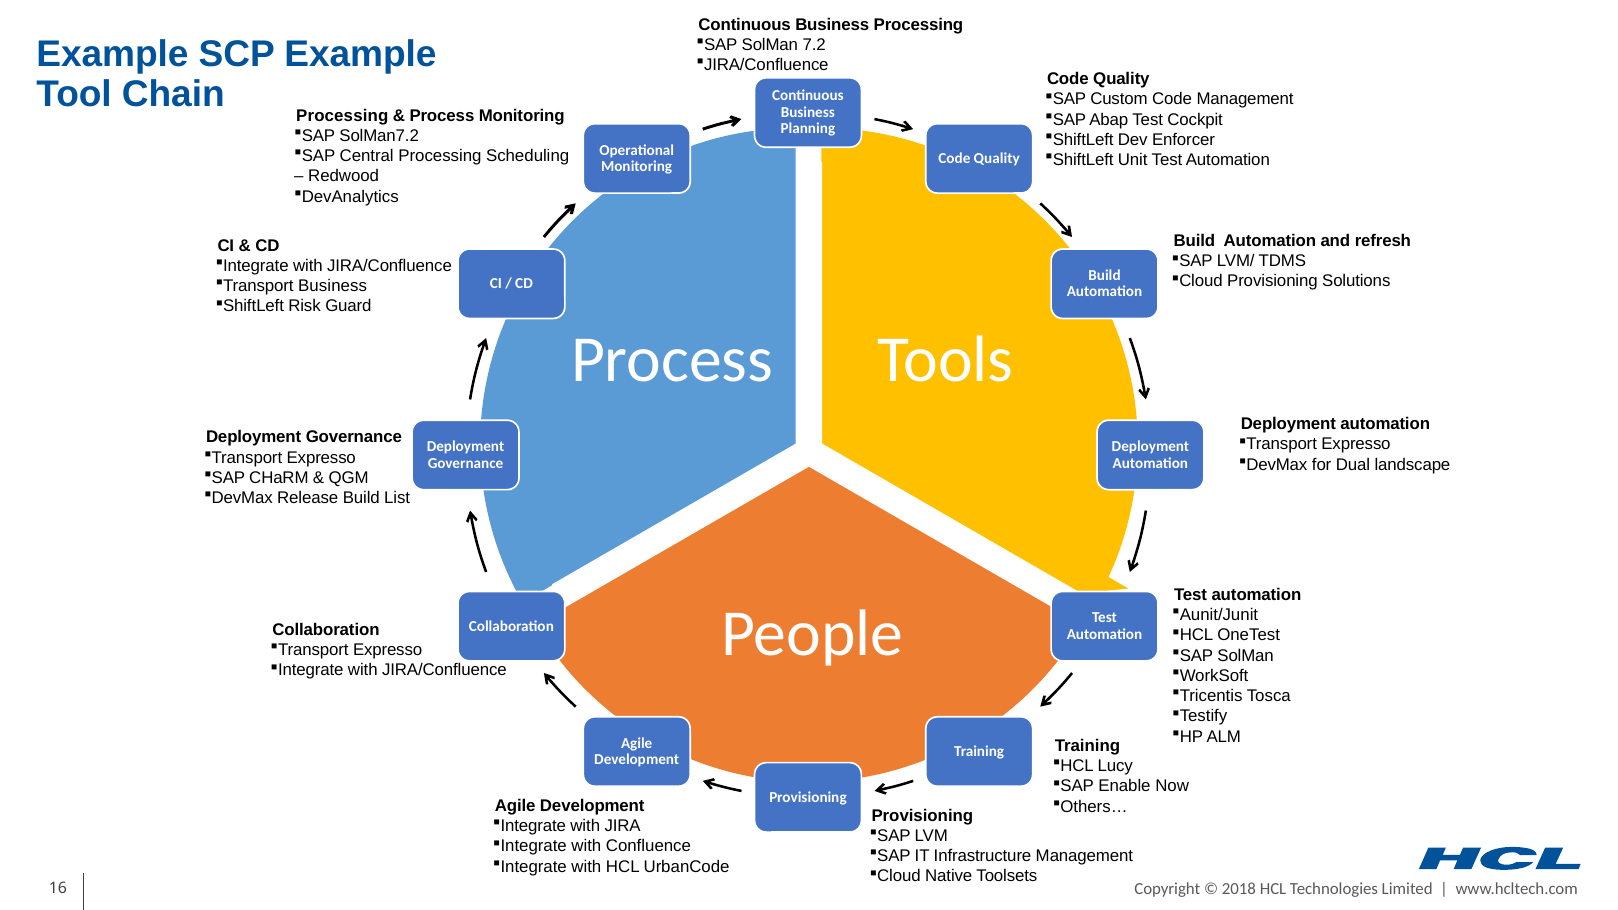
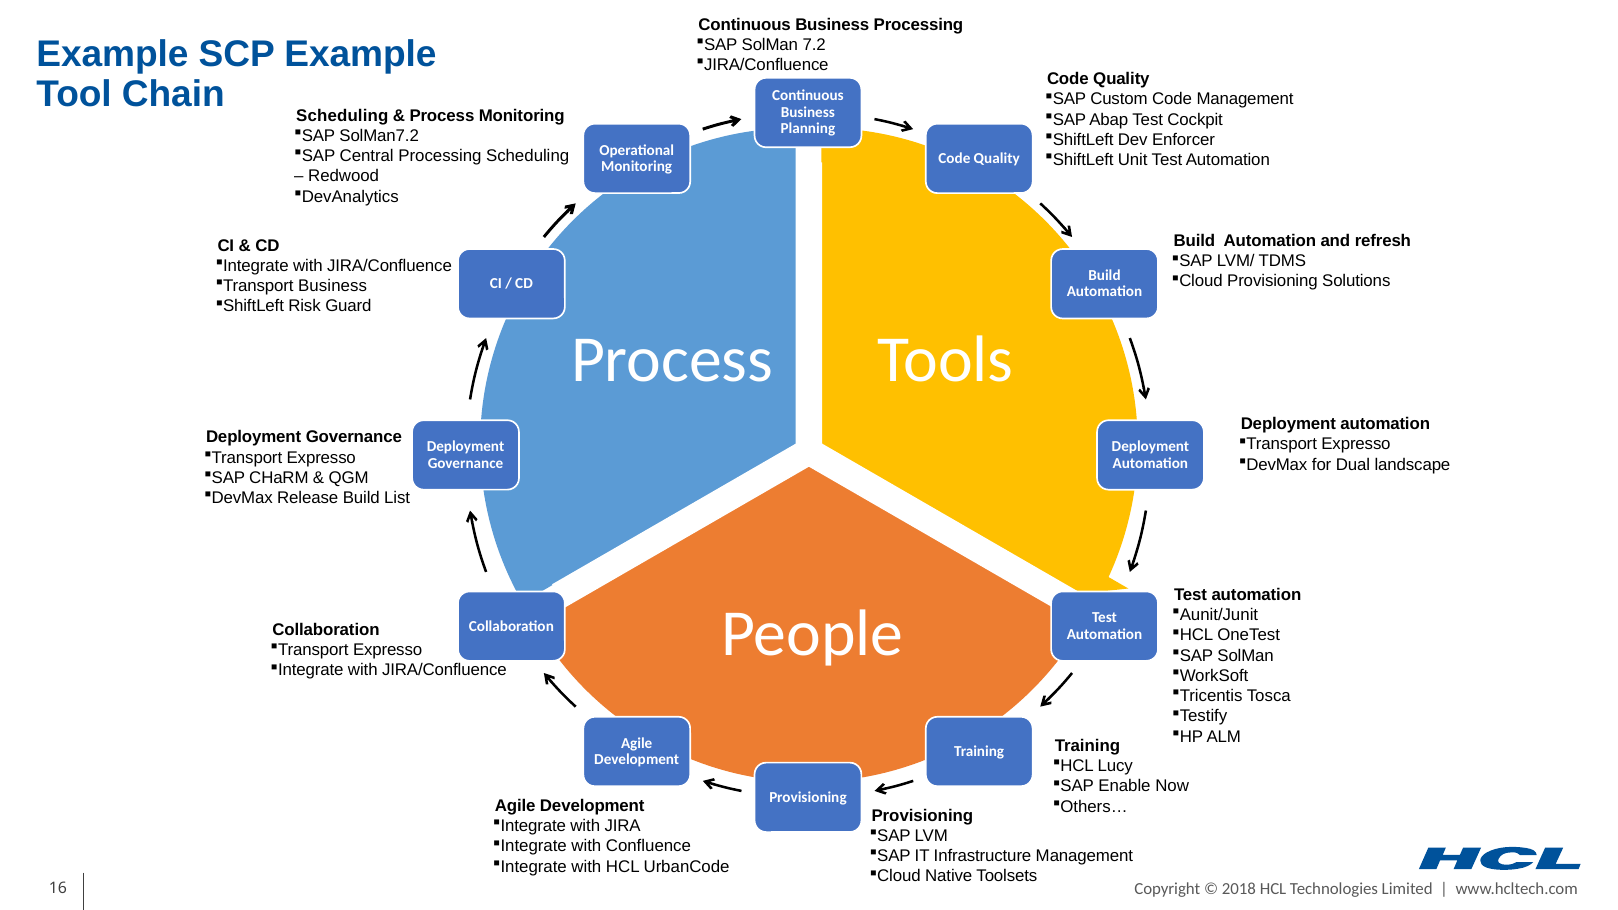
Processing: Processing -> Scheduling (342, 116)
